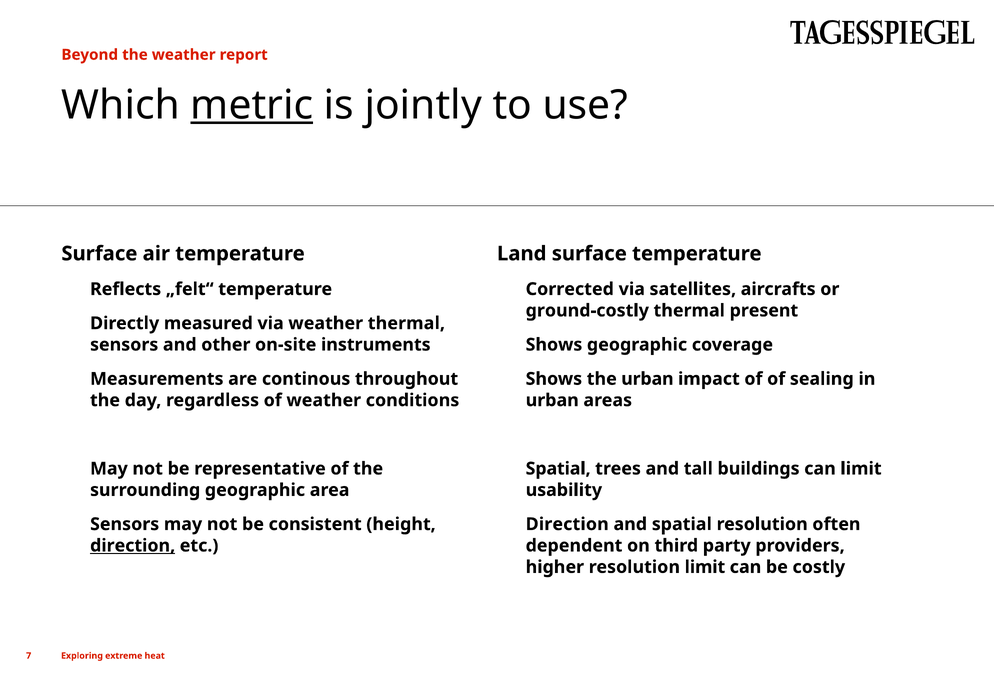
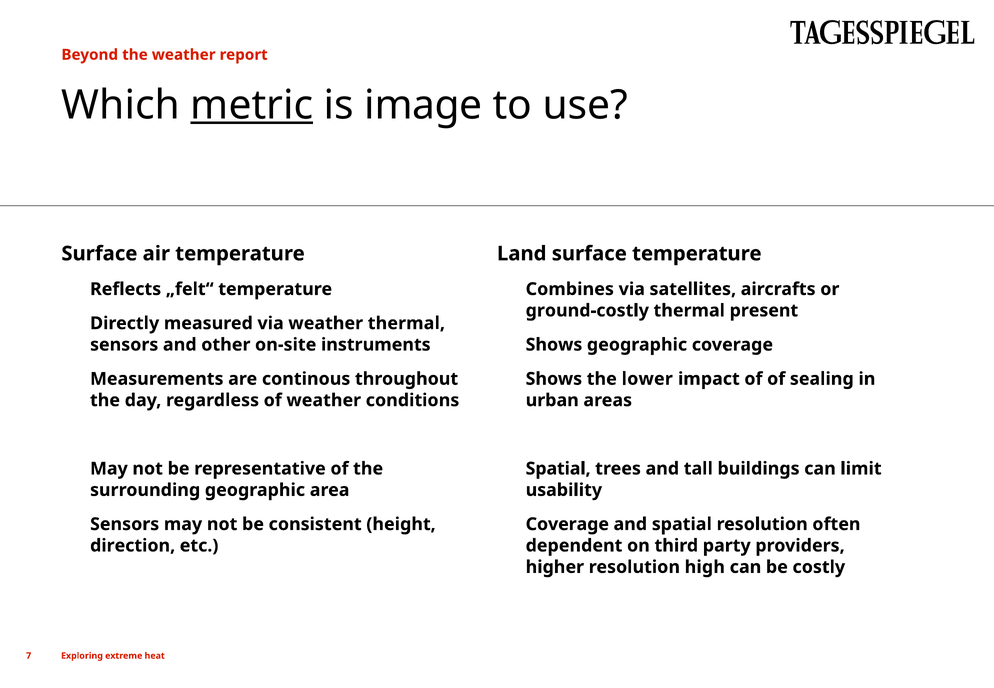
jointly: jointly -> image (423, 105)
Corrected: Corrected -> Combines (570, 289)
the urban: urban -> lower (647, 379)
Direction: Direction -> Coverage (567, 524)
direction underline: present -> none (133, 546)
resolution limit: limit -> high (705, 567)
